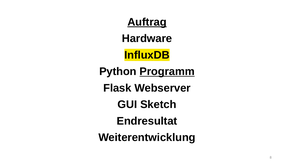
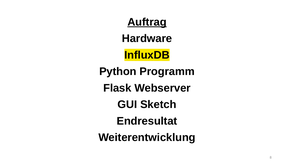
Programm underline: present -> none (167, 72)
